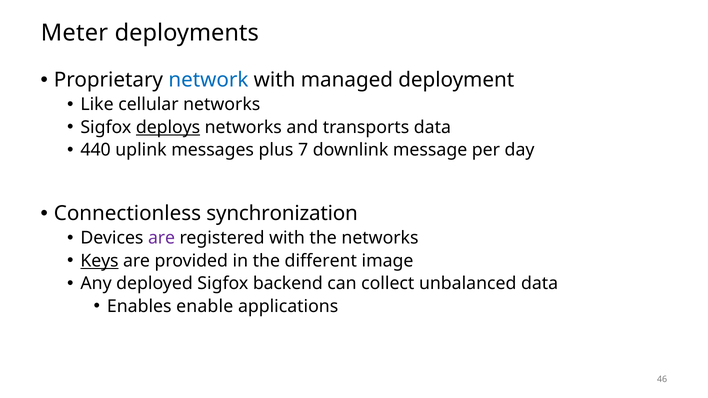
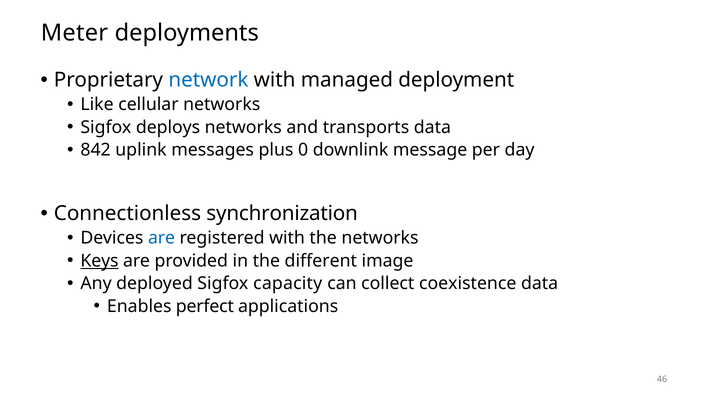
deploys underline: present -> none (168, 127)
440: 440 -> 842 (96, 150)
7: 7 -> 0 (303, 150)
are colour: purple -> blue (162, 238)
backend: backend -> capacity (288, 284)
unbalanced: unbalanced -> coexistence (468, 284)
enable: enable -> perfect (205, 306)
